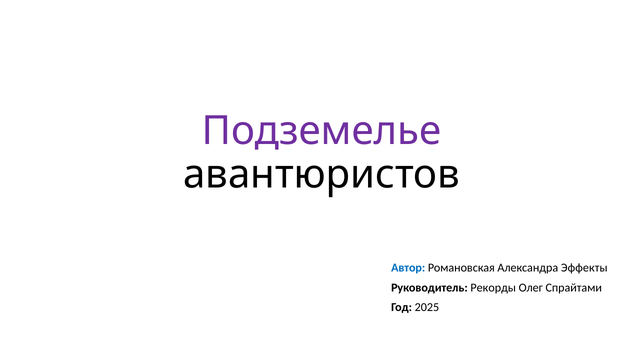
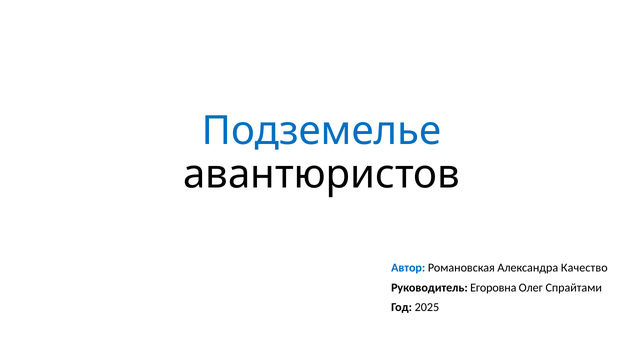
Подземелье colour: purple -> blue (321, 131)
Эффекты: Эффекты -> Качество (584, 268)
Рекорды: Рекорды -> Егоровна (493, 287)
